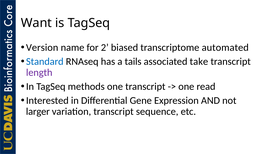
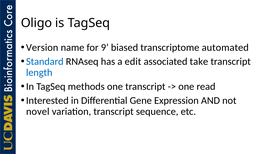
Want: Want -> Oligo (36, 23)
2: 2 -> 9 (105, 48)
tails: tails -> edit (133, 61)
length colour: purple -> blue (39, 73)
larger: larger -> novel (38, 112)
